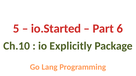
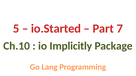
6: 6 -> 7 (120, 29)
Explicitly: Explicitly -> Implicitly (71, 46)
